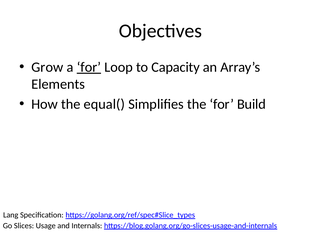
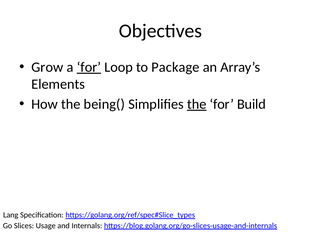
Capacity: Capacity -> Package (175, 67)
equal(: equal( -> being( (104, 104)
the underline: none -> present (197, 104)
